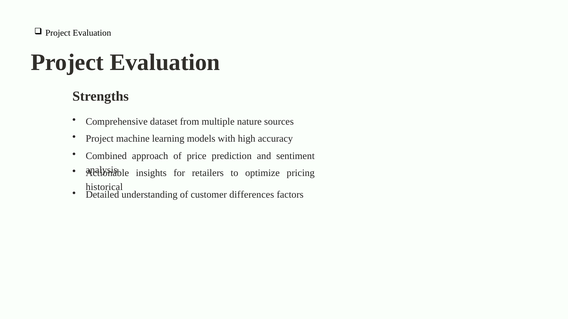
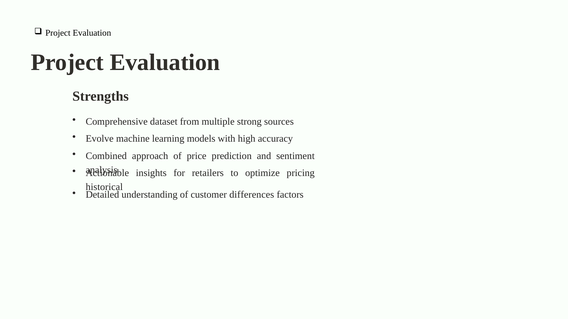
nature: nature -> strong (249, 122)
Project: Project -> Evolve (100, 139)
